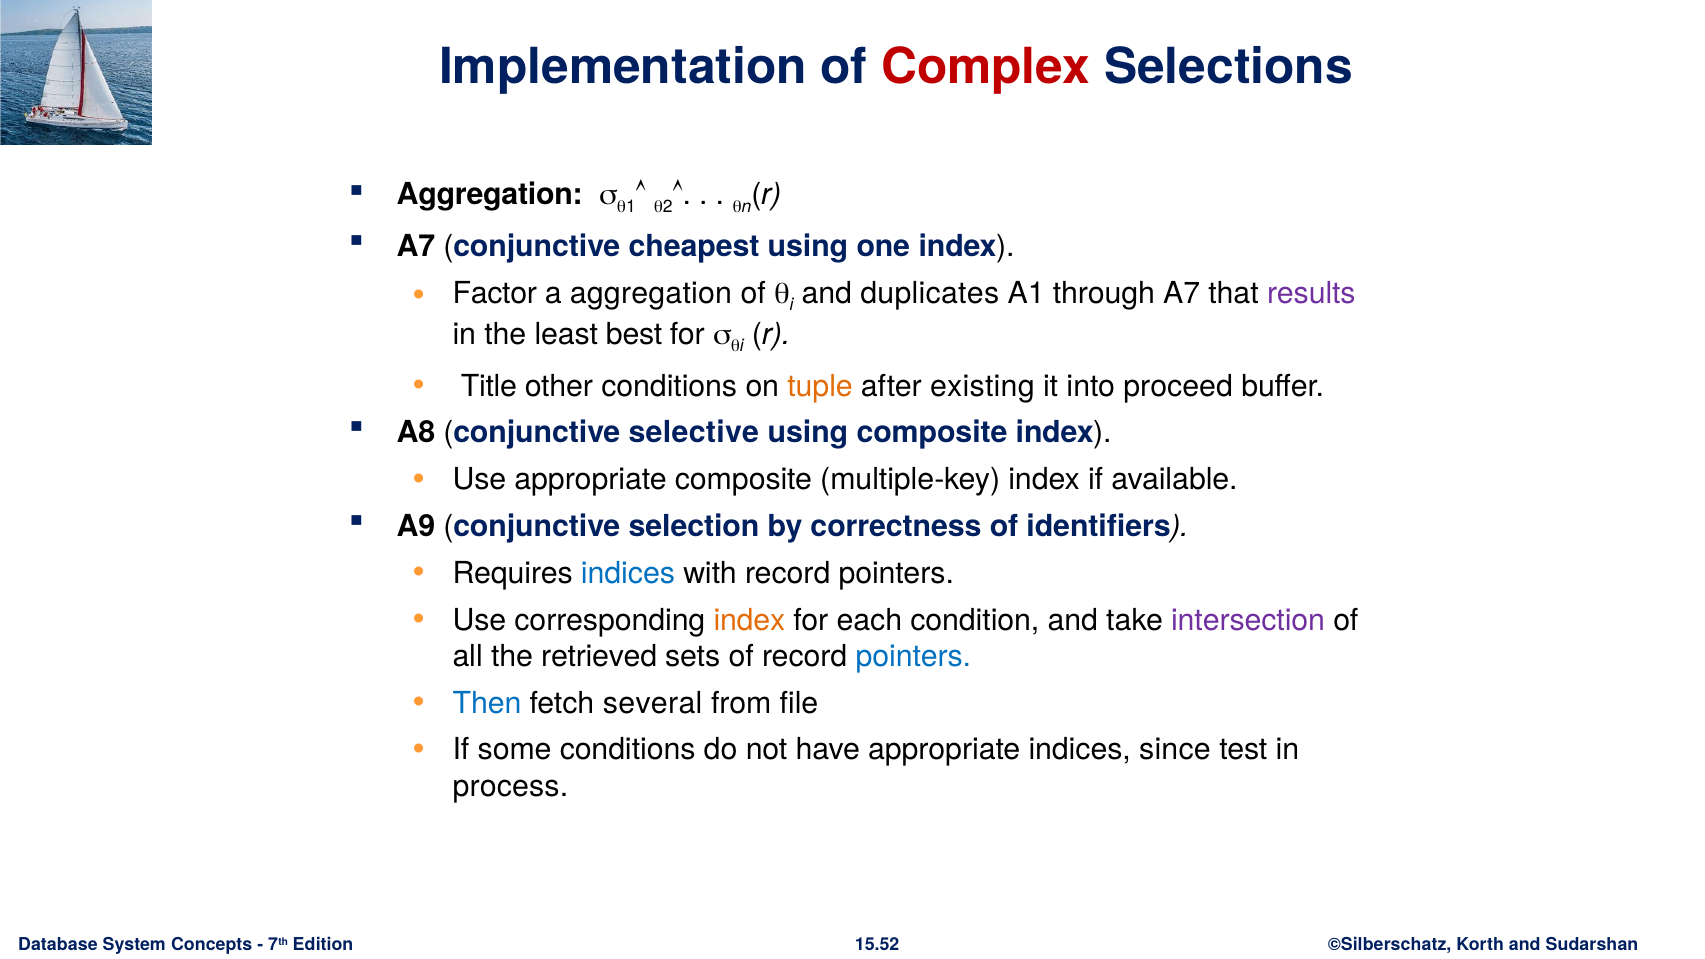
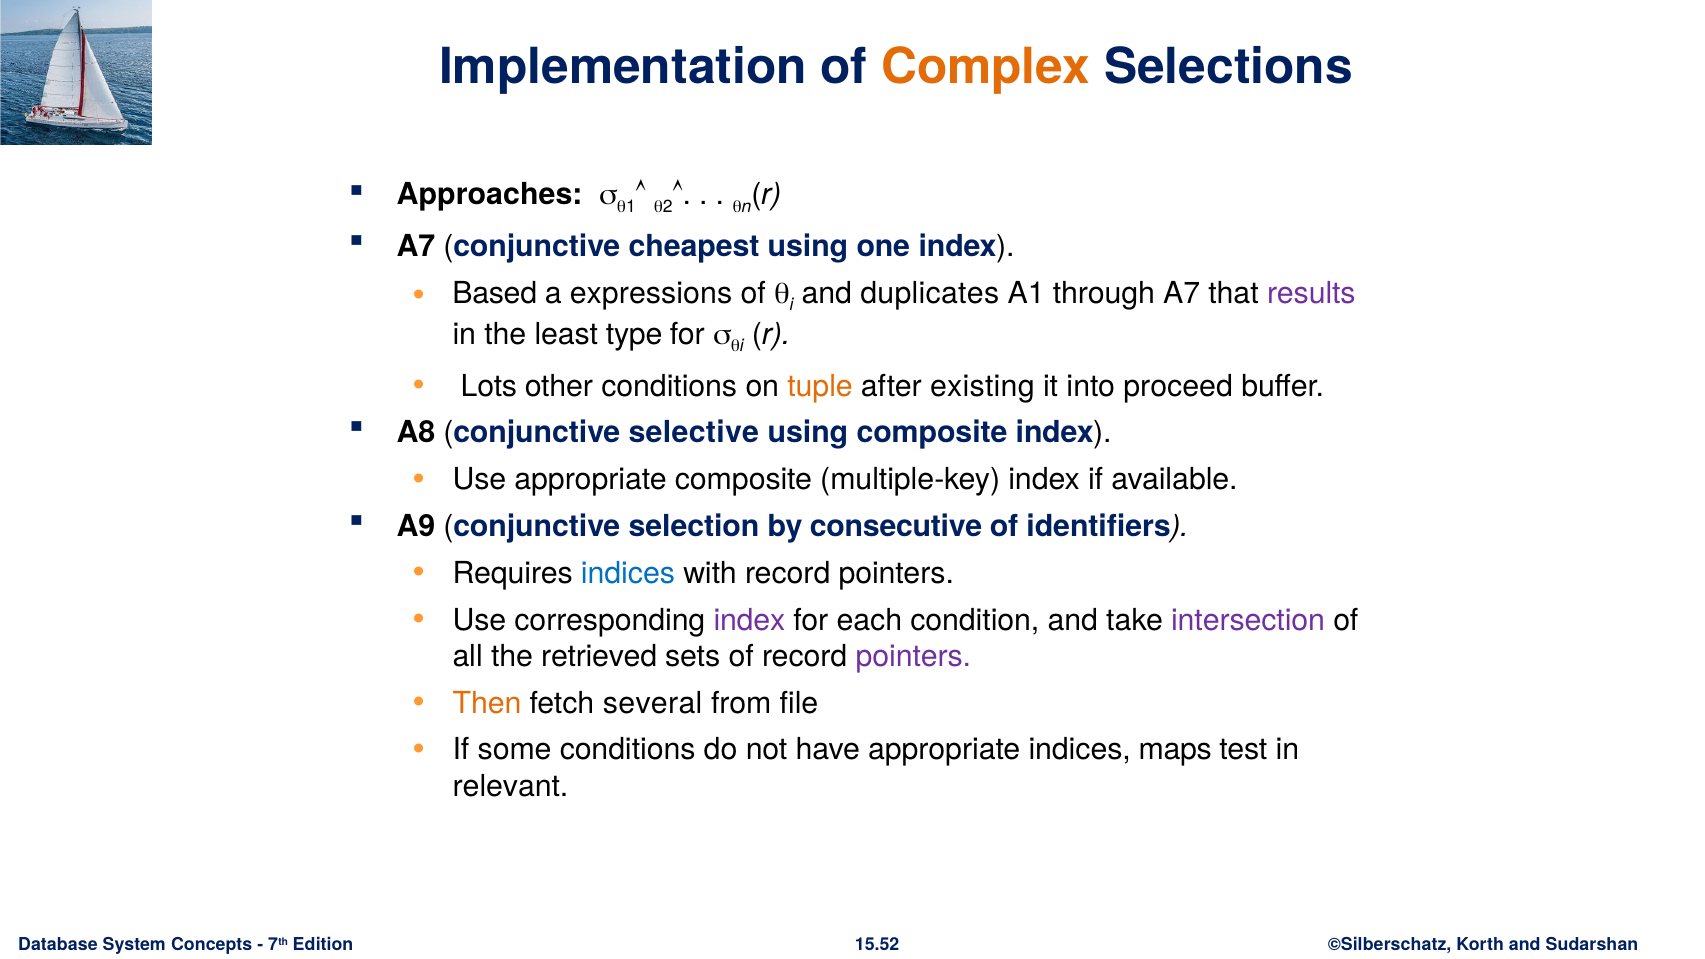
Complex colour: red -> orange (986, 67)
Aggregation: Aggregation -> Approaches (490, 195)
Factor: Factor -> Based (495, 293)
a aggregation: aggregation -> expressions (651, 293)
best: best -> type (634, 334)
Title: Title -> Lots (489, 386)
correctness: correctness -> consecutive (896, 527)
index colour: orange -> purple (749, 620)
pointers colour: blue -> purple (913, 656)
Then colour: blue -> orange (487, 703)
since: since -> maps (1175, 750)
process: process -> relevant (511, 786)
